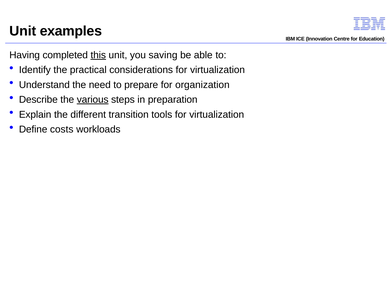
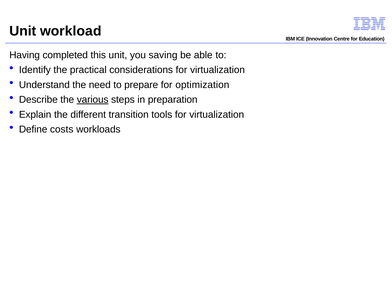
examples: examples -> workload (71, 31)
this underline: present -> none (98, 55)
organization: organization -> optimization (202, 85)
